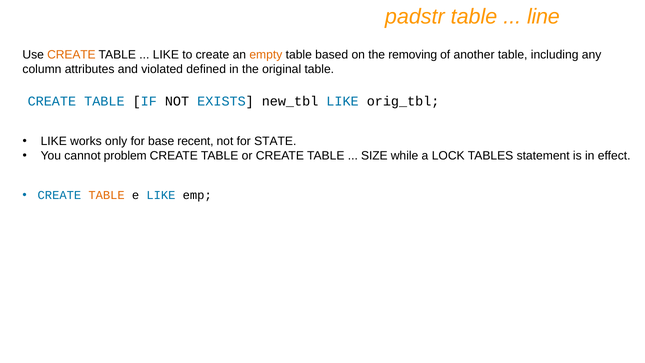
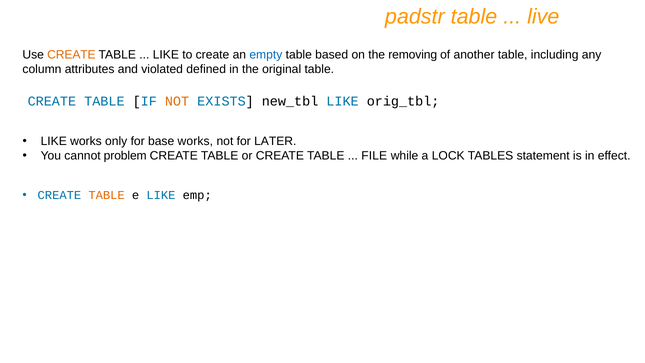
line: line -> live (543, 17)
empty colour: orange -> blue (266, 55)
NOT colour: black -> orange (177, 101)
base recent: recent -> works (195, 141)
STATE: STATE -> LATER (275, 141)
SIZE: SIZE -> FILE (374, 156)
